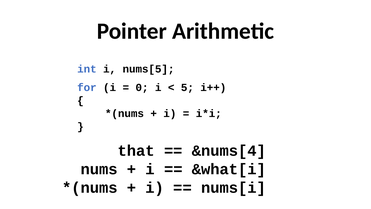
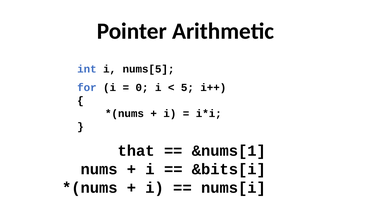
&nums[4: &nums[4 -> &nums[1 (229, 150)
&what[i: &what[i -> &bits[i (229, 169)
